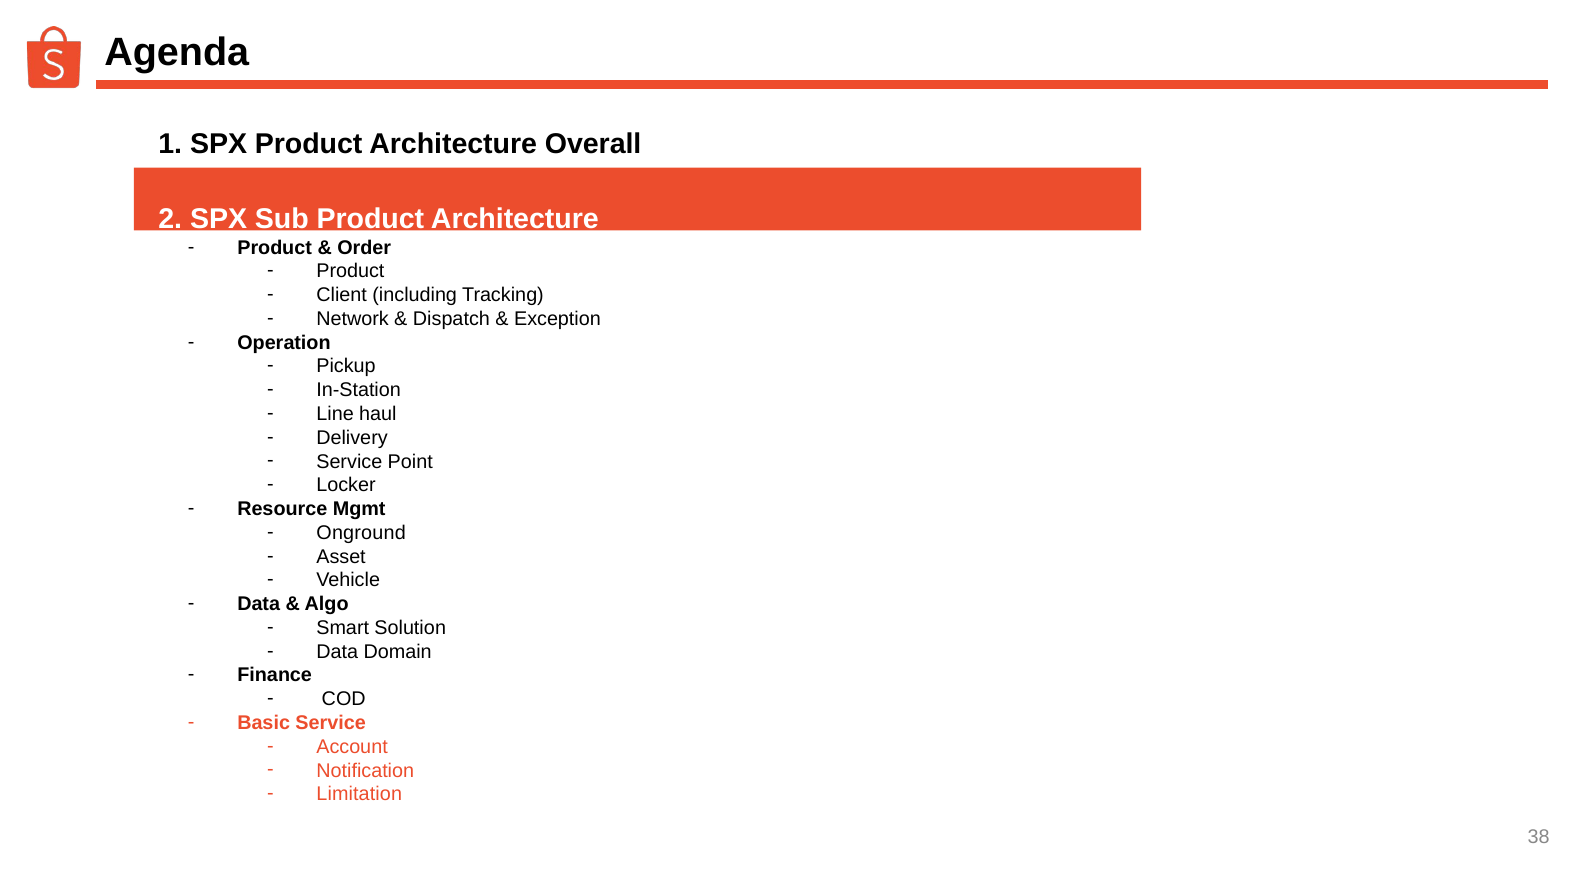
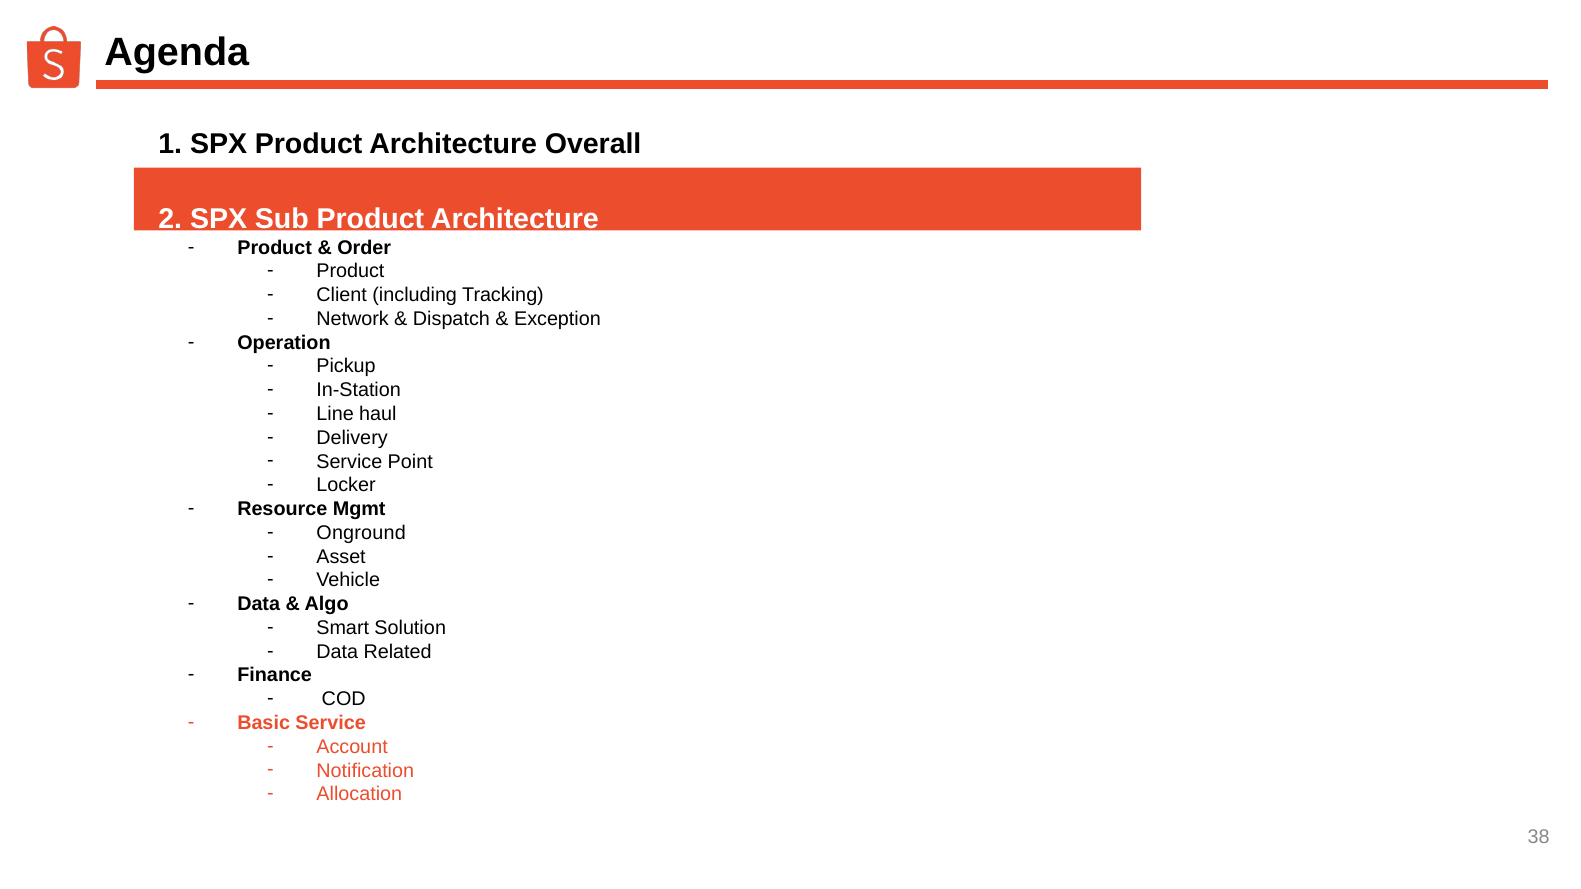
Domain: Domain -> Related (398, 652)
Limitation: Limitation -> Allocation (359, 795)
